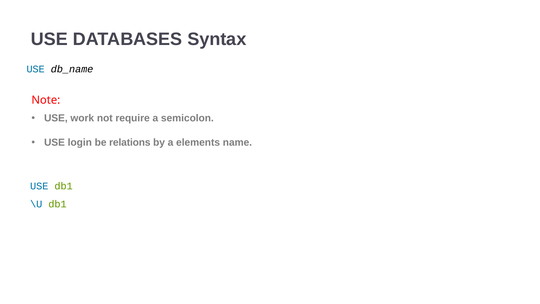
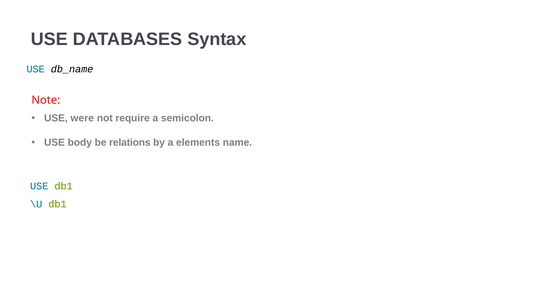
work: work -> were (82, 118)
login: login -> body (80, 142)
